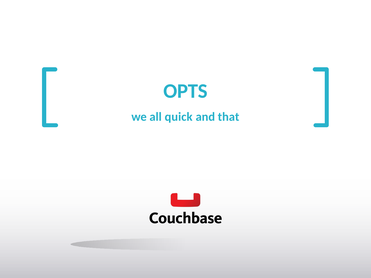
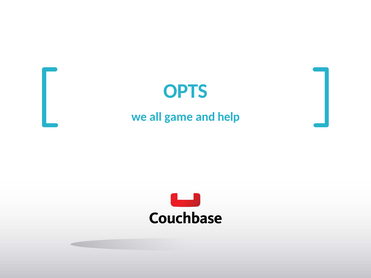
quick: quick -> game (179, 117)
that: that -> help (229, 117)
